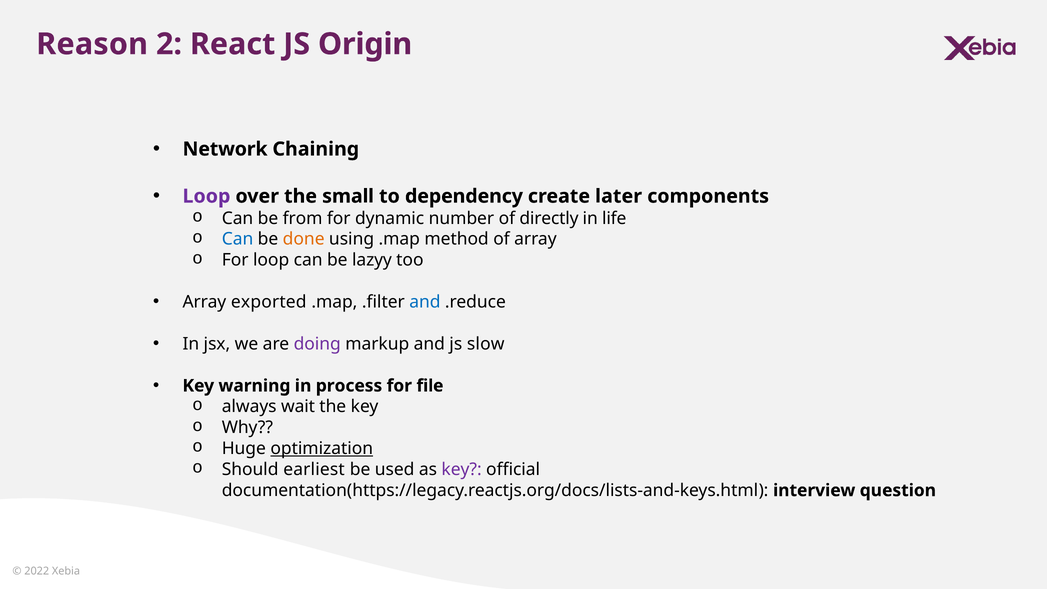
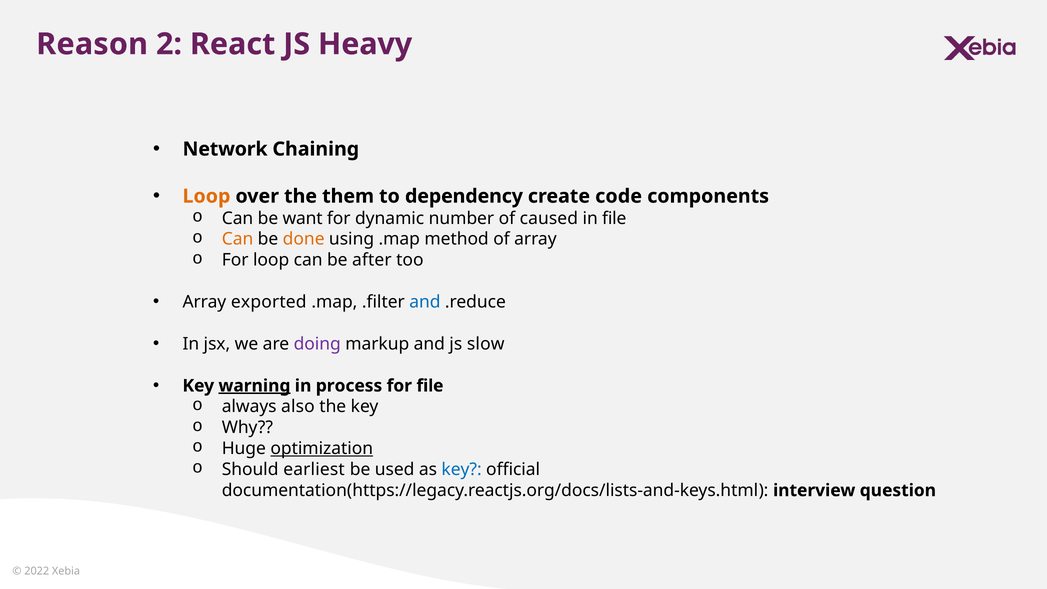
Origin: Origin -> Heavy (365, 44)
Loop colour: purple -> orange (206, 196)
small: small -> them (348, 196)
later: later -> code (619, 196)
from: from -> want (303, 218)
directly: directly -> caused (549, 218)
in life: life -> file (614, 218)
Can colour: blue -> orange (238, 239)
lazyy: lazyy -> after (372, 260)
warning underline: none -> present (254, 386)
wait: wait -> also (298, 407)
key colour: purple -> blue (462, 469)
